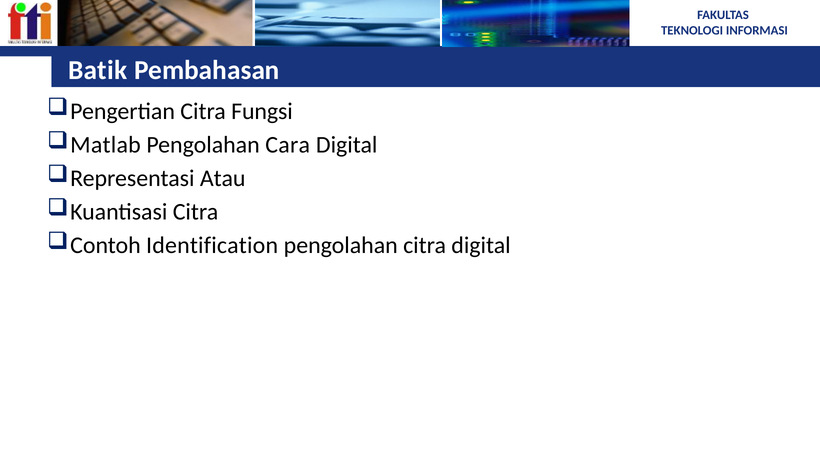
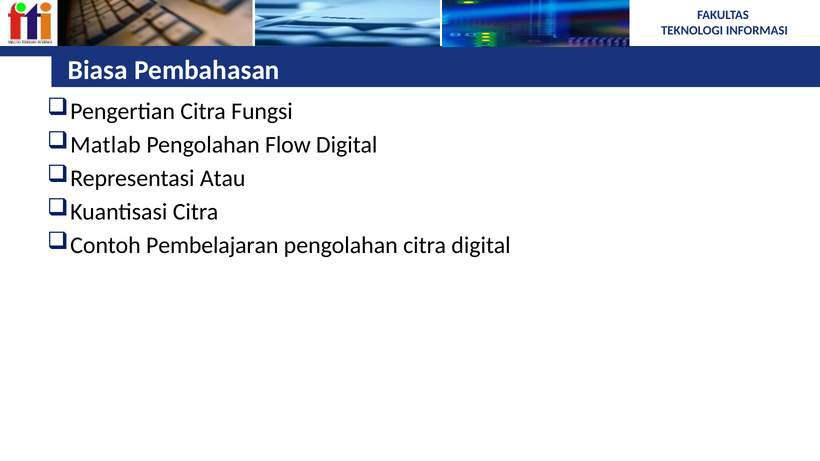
Batik: Batik -> Biasa (98, 70)
Cara: Cara -> Flow (288, 145)
Identification: Identification -> Pembelajaran (212, 245)
